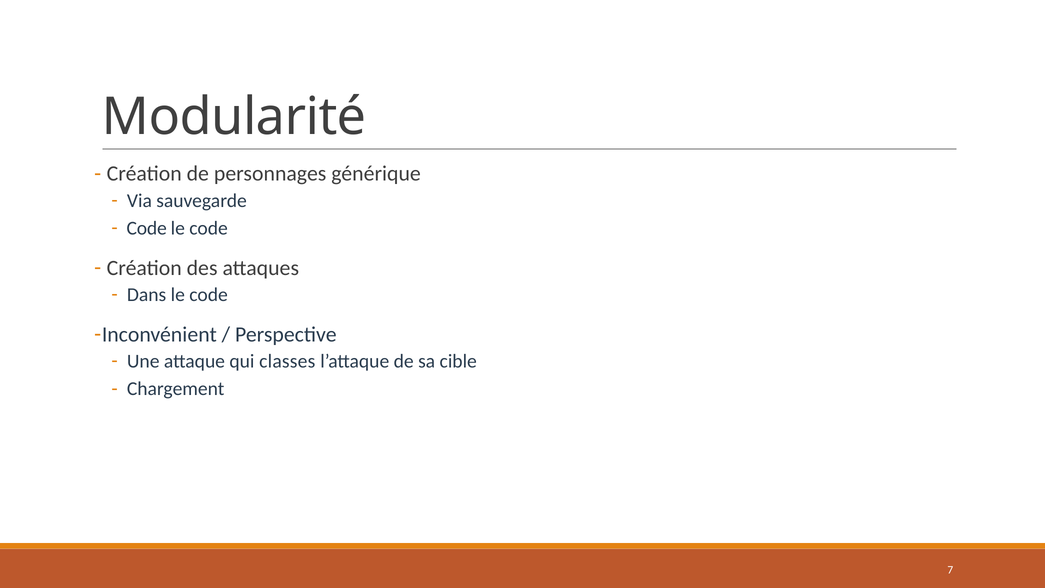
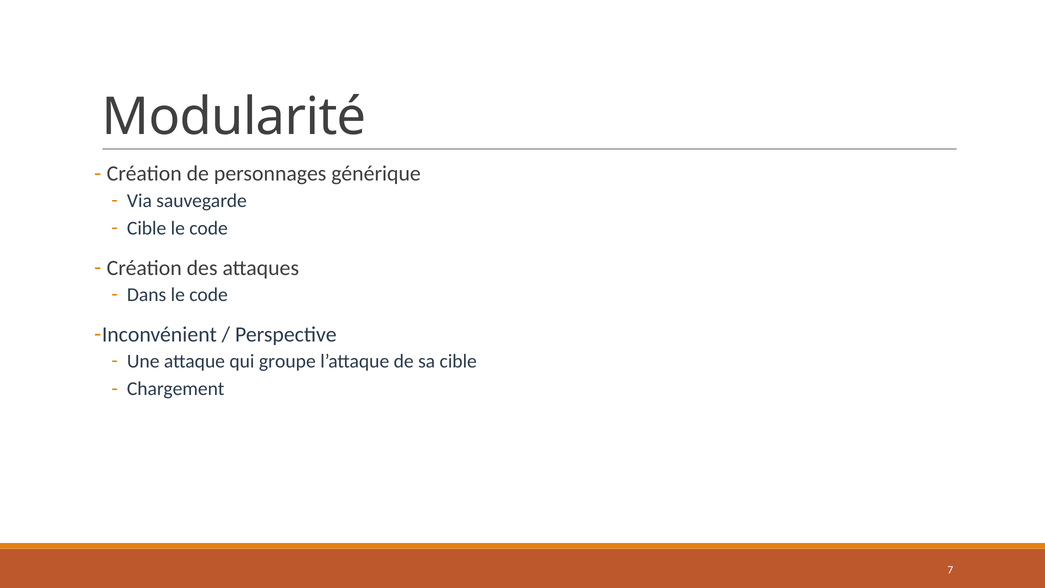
Code: Code -> Cible (147, 228)
classes: classes -> groupe (287, 361)
